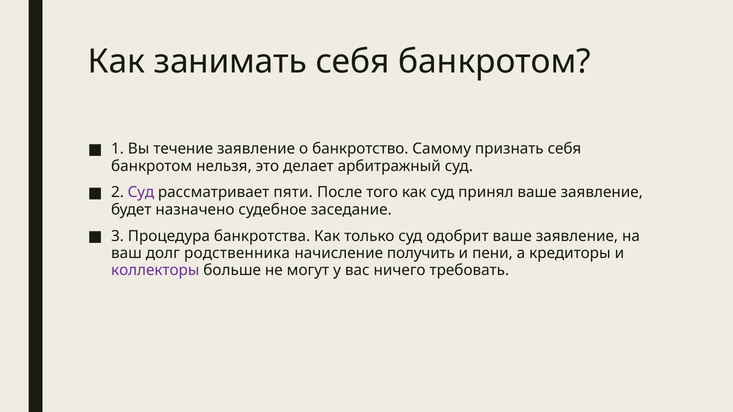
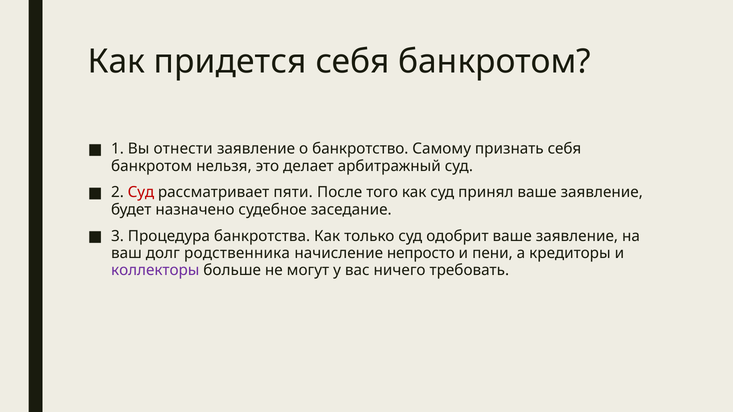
занимать: занимать -> придется (230, 62)
течение: течение -> отнести (183, 149)
Суд colour: purple -> red (141, 193)
получить: получить -> непросто (421, 253)
